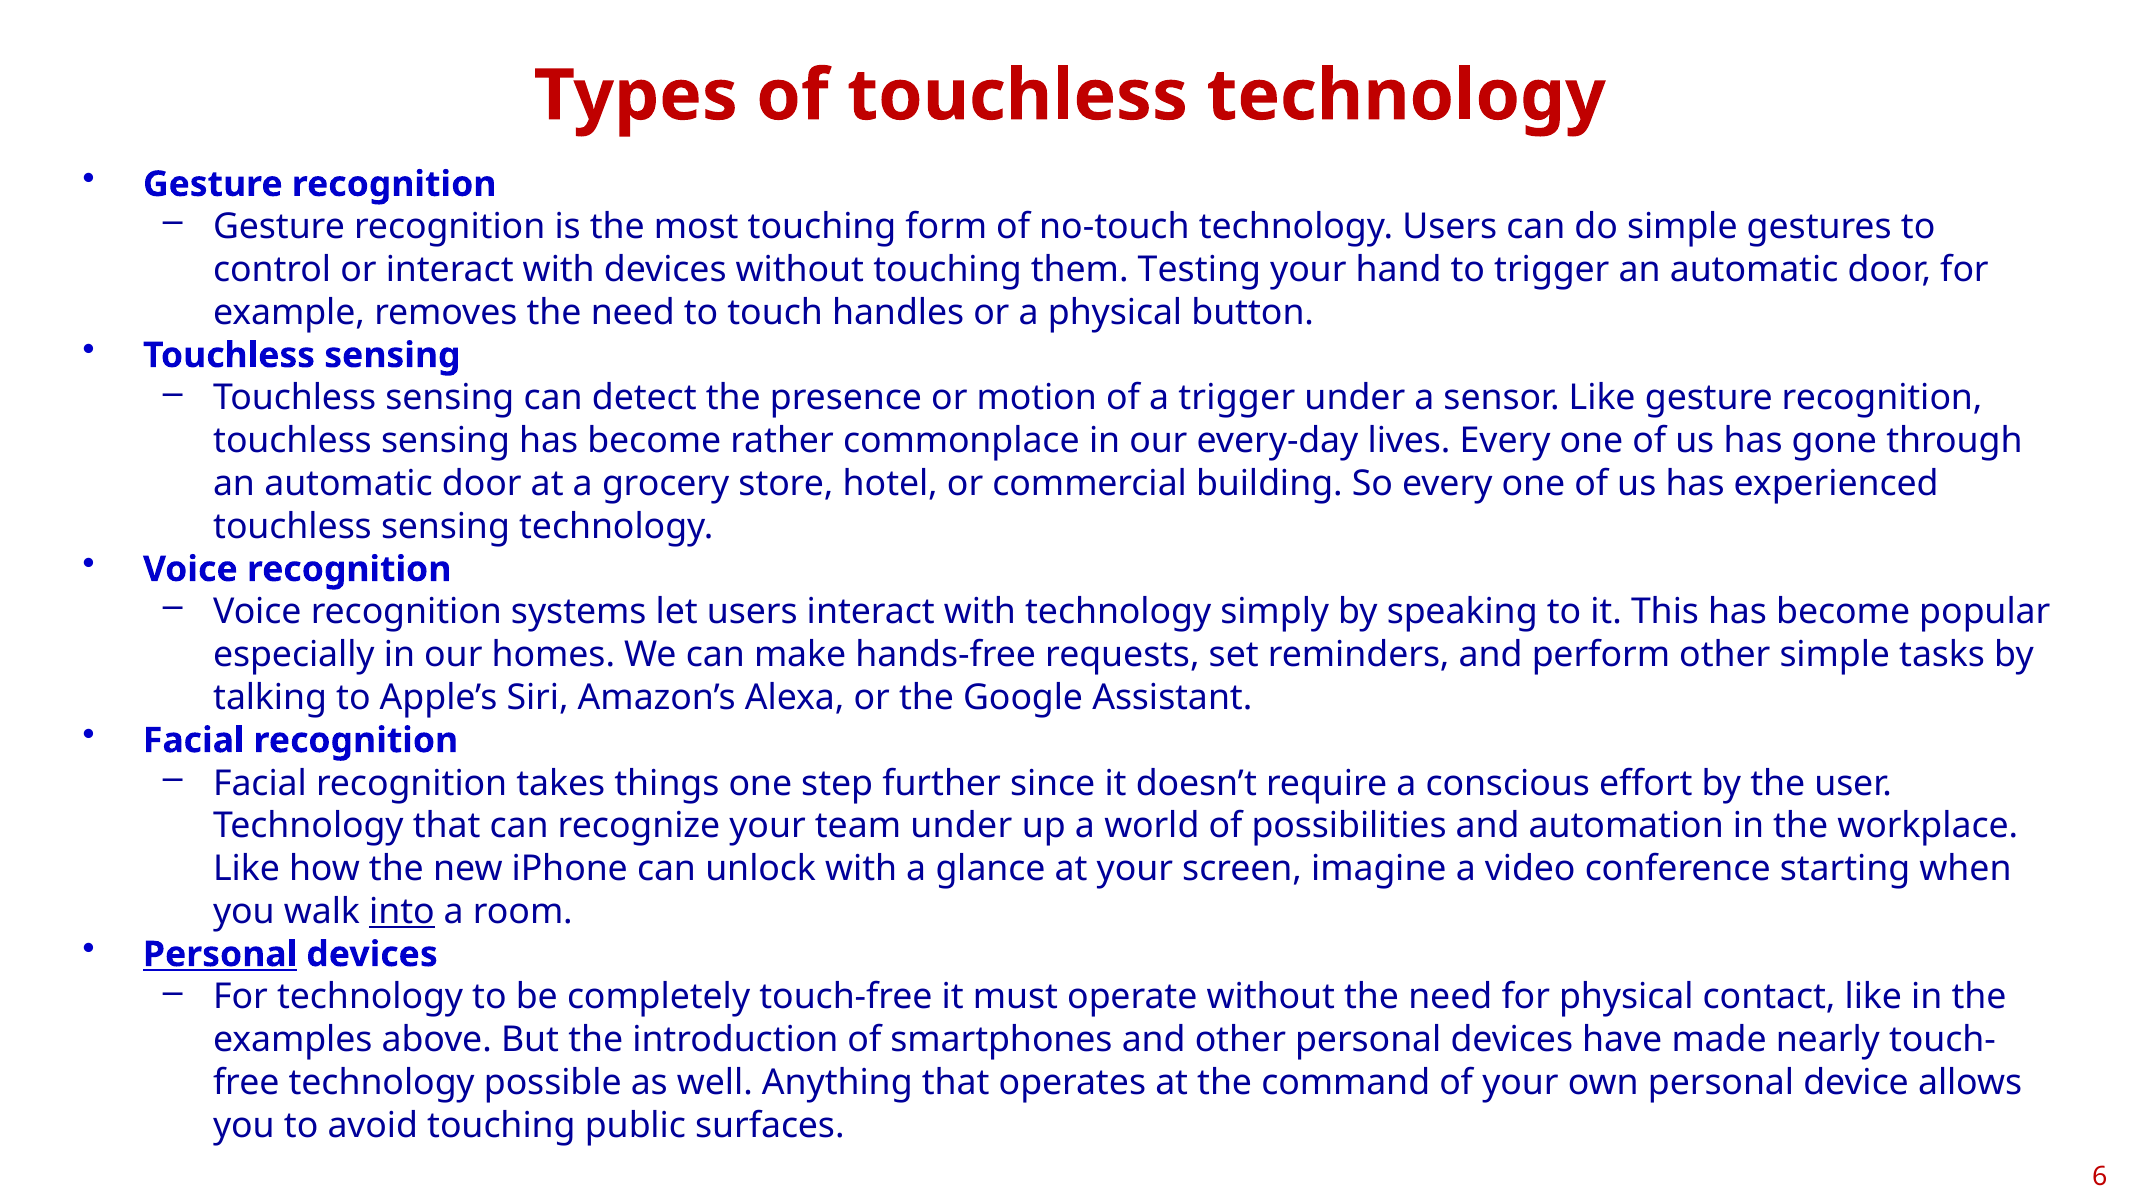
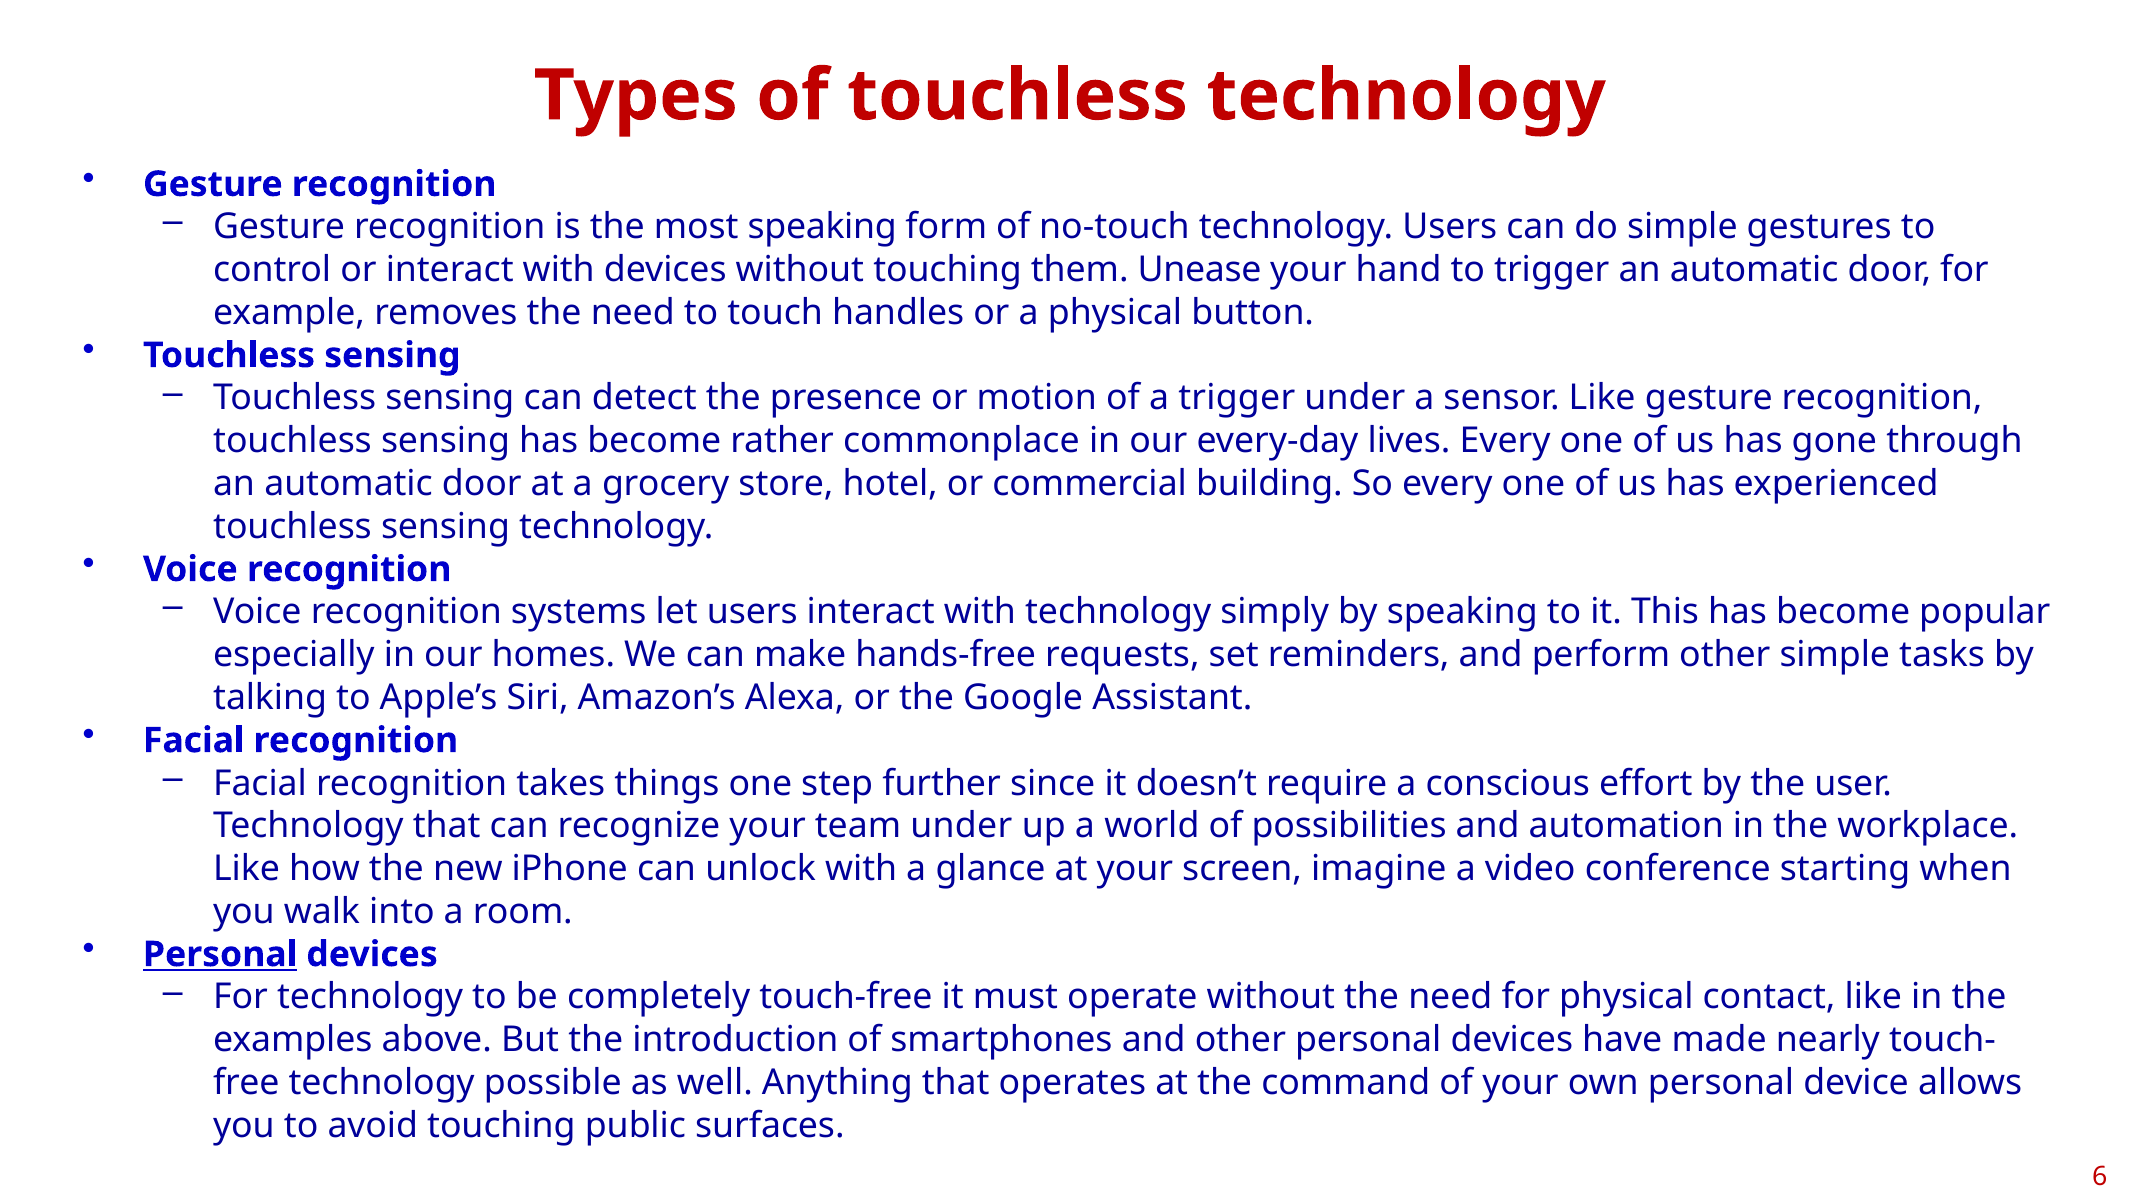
most touching: touching -> speaking (822, 227)
Testing: Testing -> Unease (1200, 270)
into underline: present -> none (402, 912)
